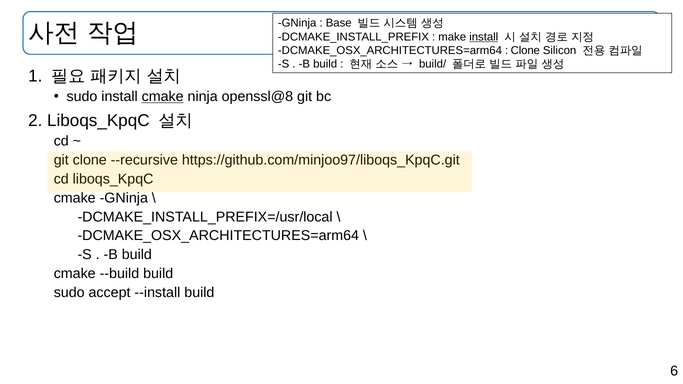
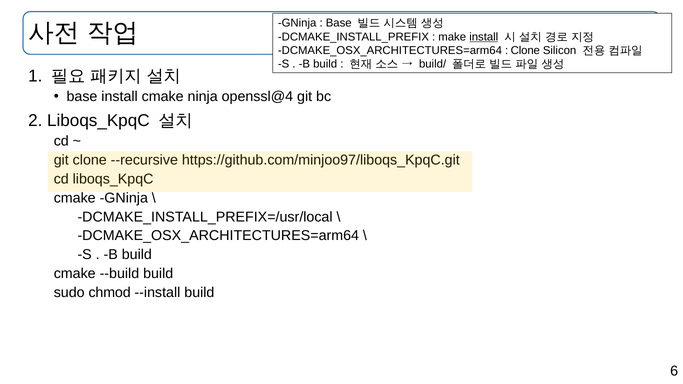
sudo: sudo -> base (82, 97)
cmake underline: present -> none (163, 97)
openssl@8: openssl@8 -> openssl@4 (257, 97)
accept: accept -> chmod (110, 293)
